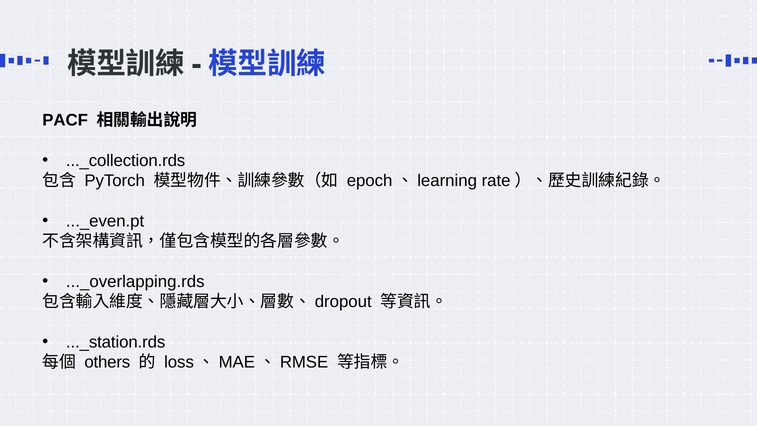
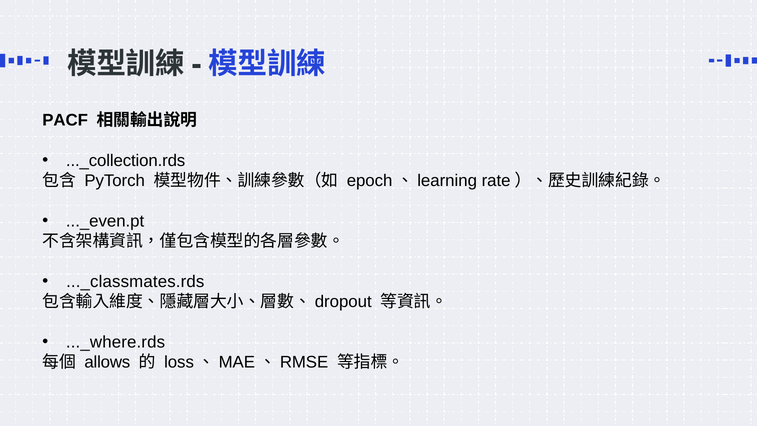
..._overlapping.rds: ..._overlapping.rds -> ..._classmates.rds (135, 282)
..._station.rds: ..._station.rds -> ..._where.rds (116, 342)
others: others -> allows (107, 362)
